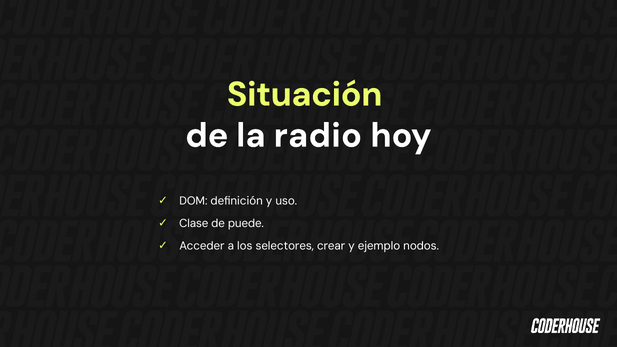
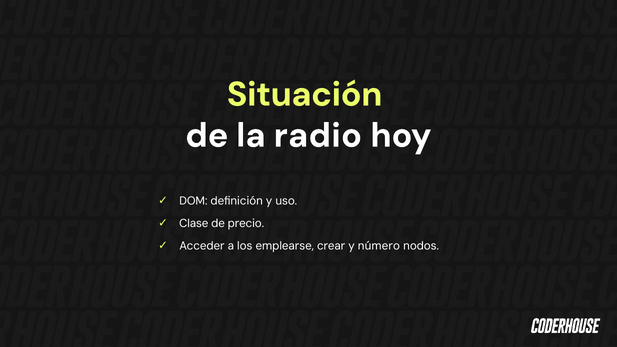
puede: puede -> precio (246, 224)
selectores: selectores -> emplearse (285, 246)
ejemplo: ejemplo -> número (379, 246)
